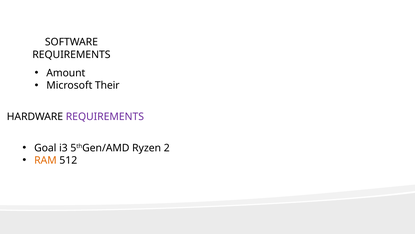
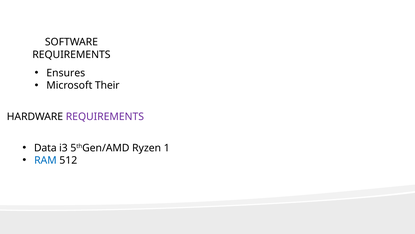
Amount: Amount -> Ensures (66, 73)
Goal: Goal -> Data (45, 148)
2: 2 -> 1 (167, 148)
RAM colour: orange -> blue (45, 160)
